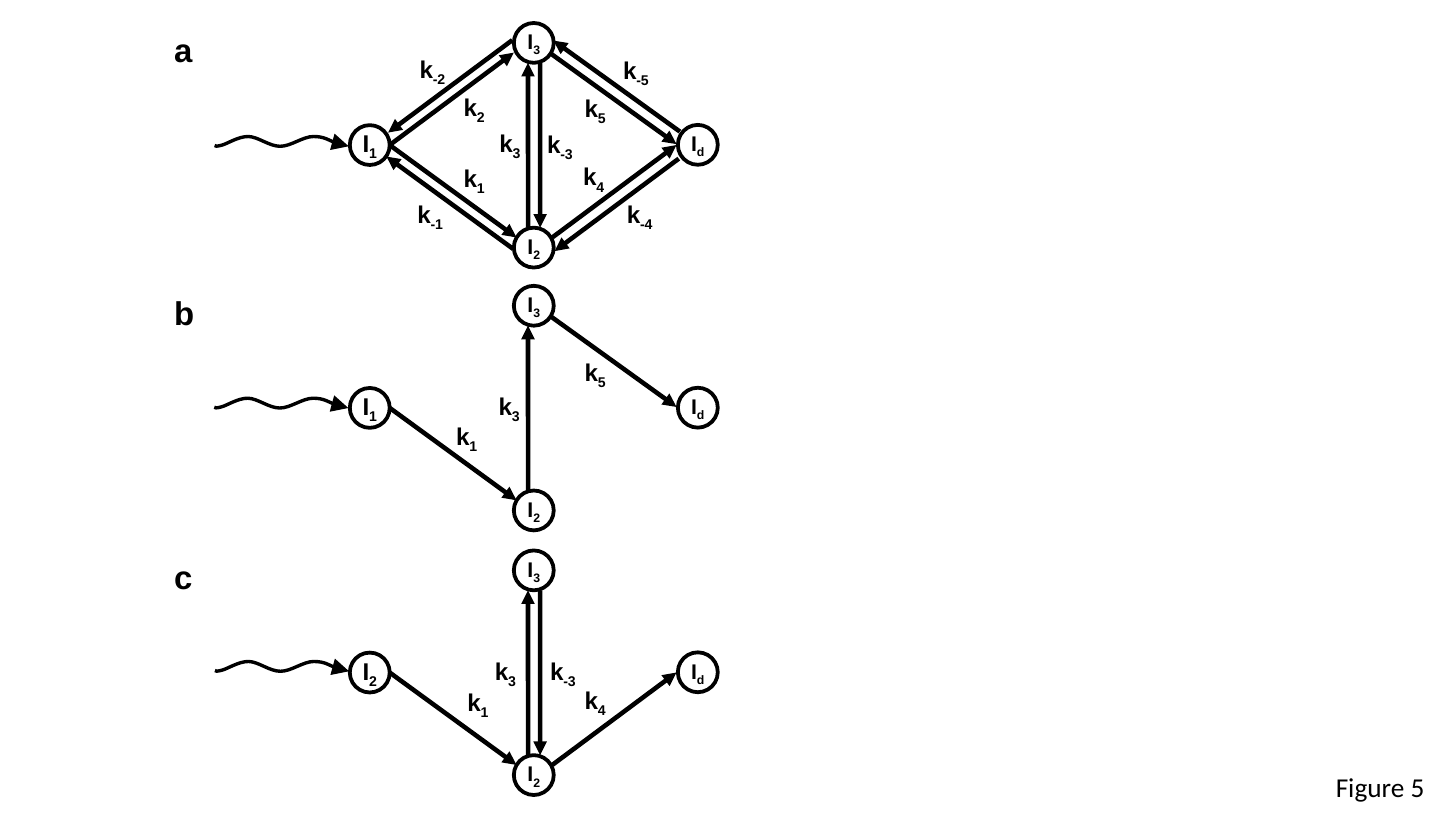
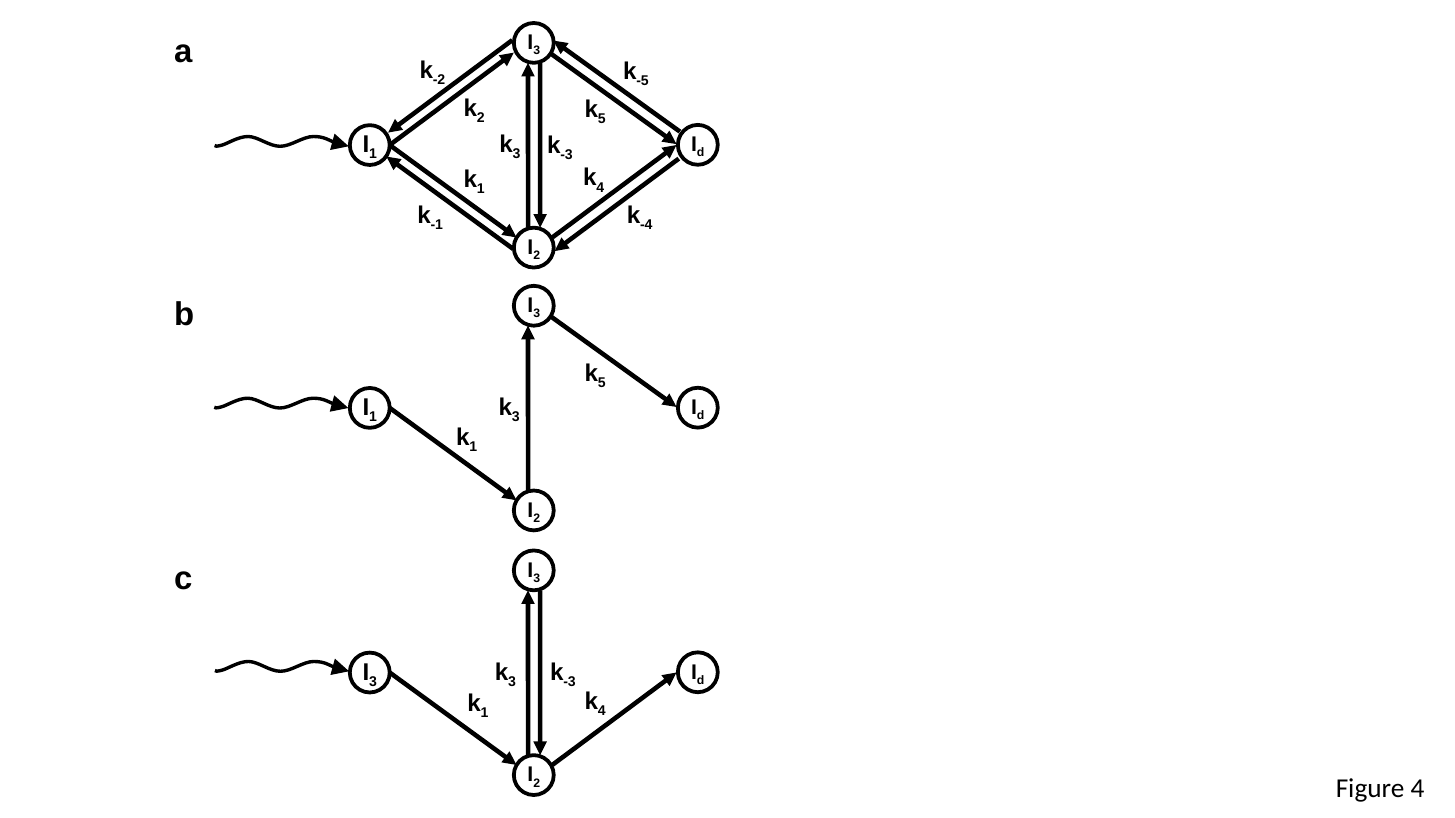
2: 2 -> 3 (373, 682)
Figure 5: 5 -> 4 (1417, 789)
